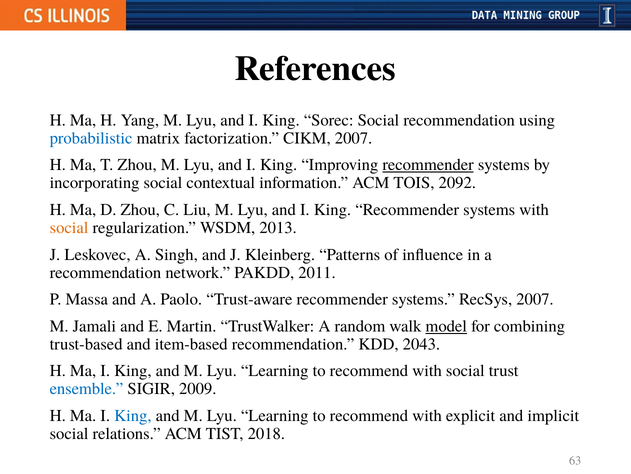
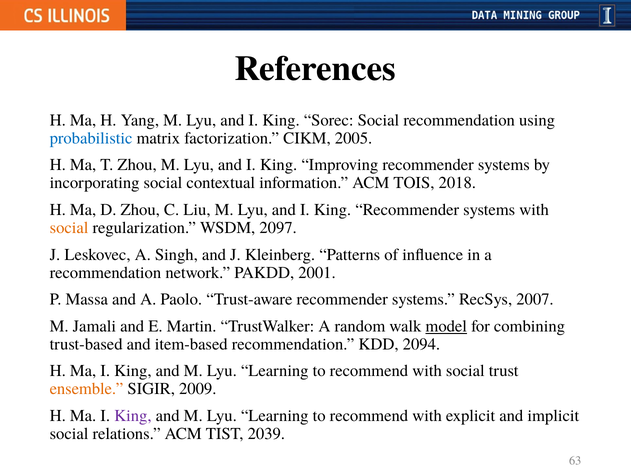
CIKM 2007: 2007 -> 2005 (354, 138)
recommender underline: present -> none (428, 165)
2092: 2092 -> 2018 (457, 183)
2013: 2013 -> 2097 (278, 227)
2011: 2011 -> 2001 (317, 272)
2043: 2043 -> 2094 (421, 344)
ensemble colour: blue -> orange (87, 388)
King colour: blue -> purple (133, 415)
2018: 2018 -> 2039 (266, 433)
